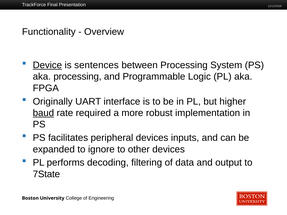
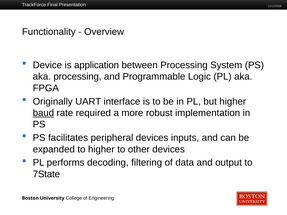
Device underline: present -> none (47, 65)
sentences: sentences -> application (97, 65)
to ignore: ignore -> higher (101, 149)
